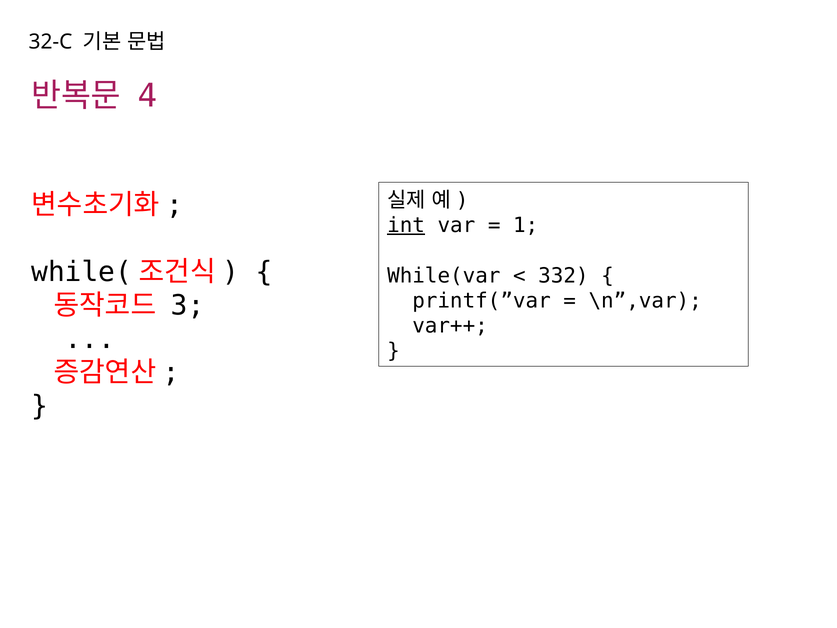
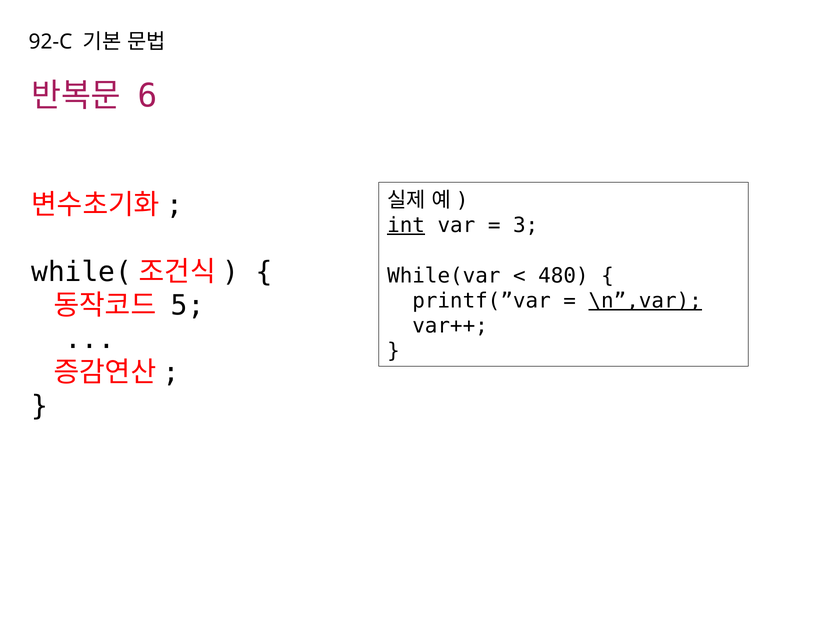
32-C: 32-C -> 92-C (50, 42)
4: 4 -> 6 (148, 96)
1: 1 -> 3 (526, 225)
332: 332 -> 480 (563, 275)
\n”,var underline: none -> present (645, 301)
3: 3 -> 5 (188, 305)
